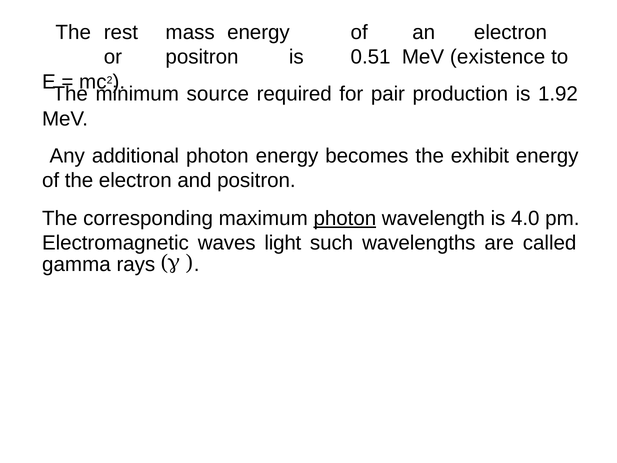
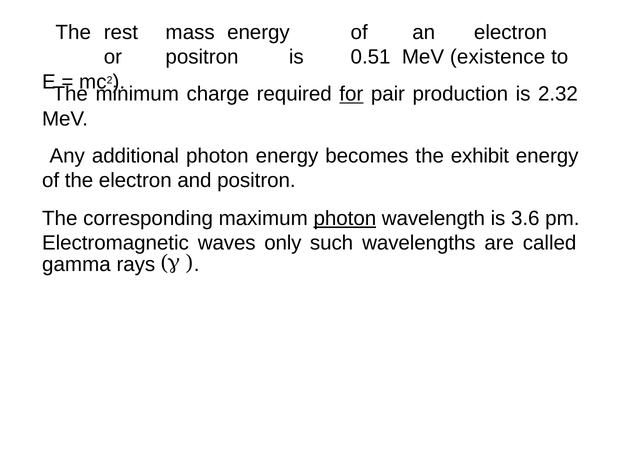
source: source -> charge (218, 94)
for underline: none -> present (351, 94)
1.92: 1.92 -> 2.32 (558, 94)
4.0: 4.0 -> 3.6 (525, 218)
light: light -> only (283, 243)
